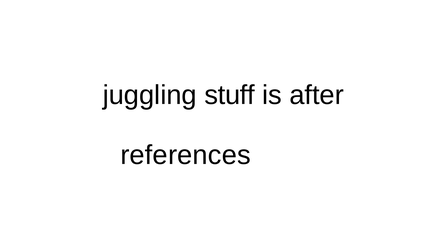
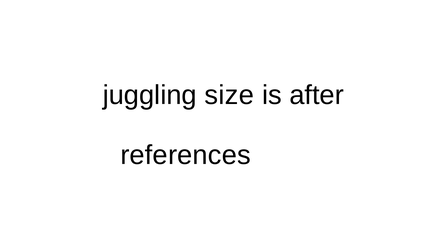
stuff: stuff -> size (229, 95)
